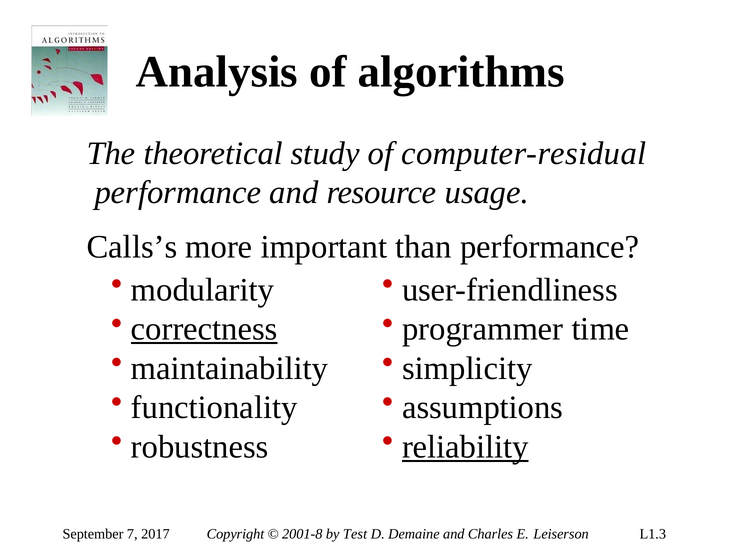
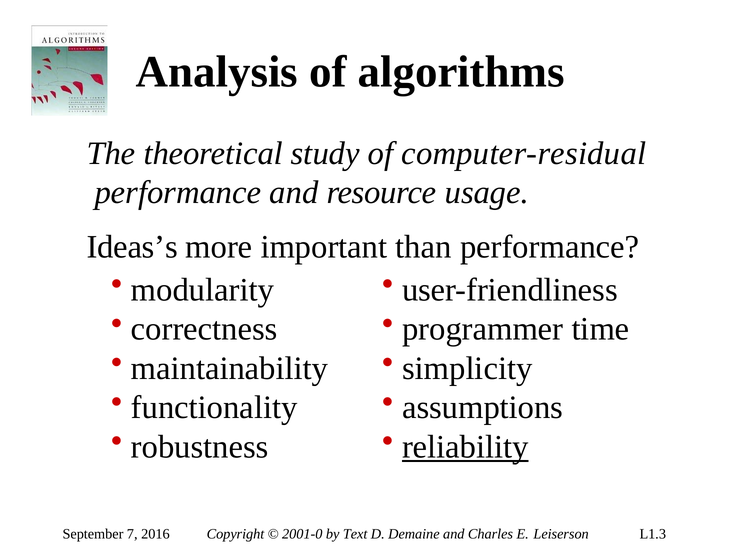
Calls’s: Calls’s -> Ideas’s (132, 247)
correctness underline: present -> none (204, 329)
2017: 2017 -> 2016 (155, 534)
2001-8: 2001-8 -> 2001-0 (302, 534)
Test: Test -> Text (355, 534)
